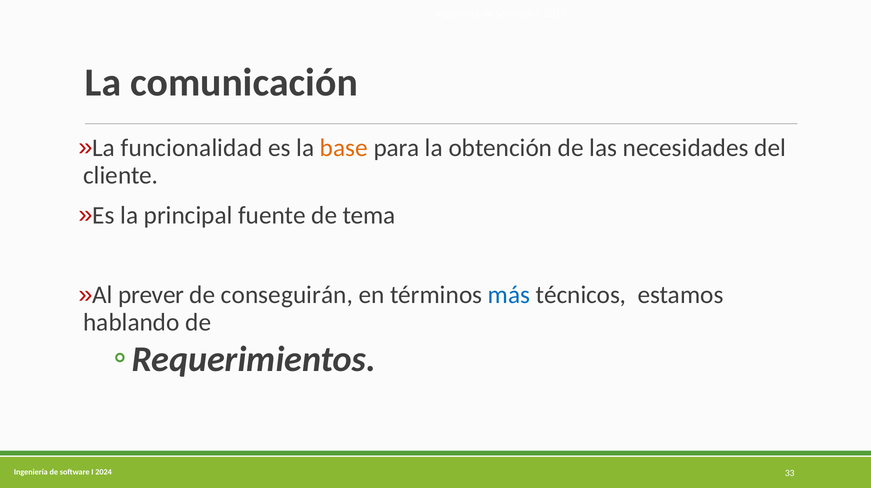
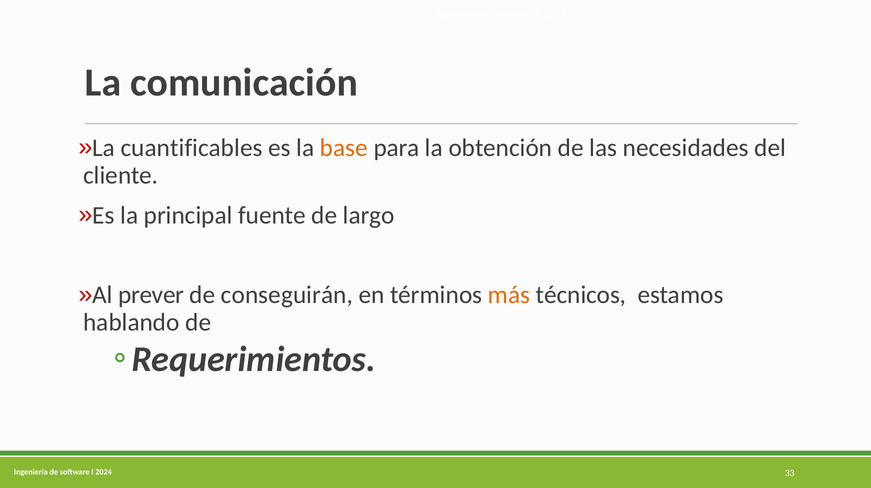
funcionalidad: funcionalidad -> cuantificables (192, 148)
tema: tema -> largo (369, 215)
más colour: blue -> orange (509, 295)
